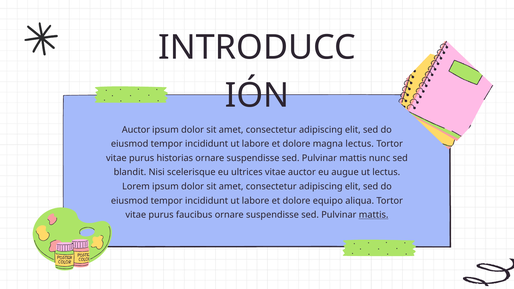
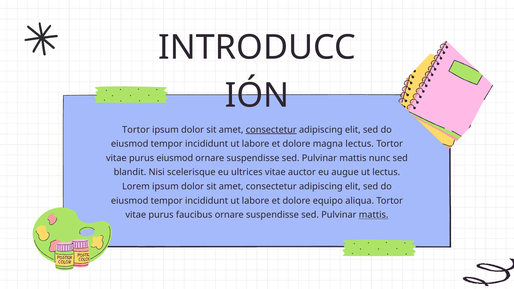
Auctor: Auctor -> Tortor (136, 130)
consectetur underline: none -> present (271, 130)
purus historias: historias -> eiusmod (175, 158)
